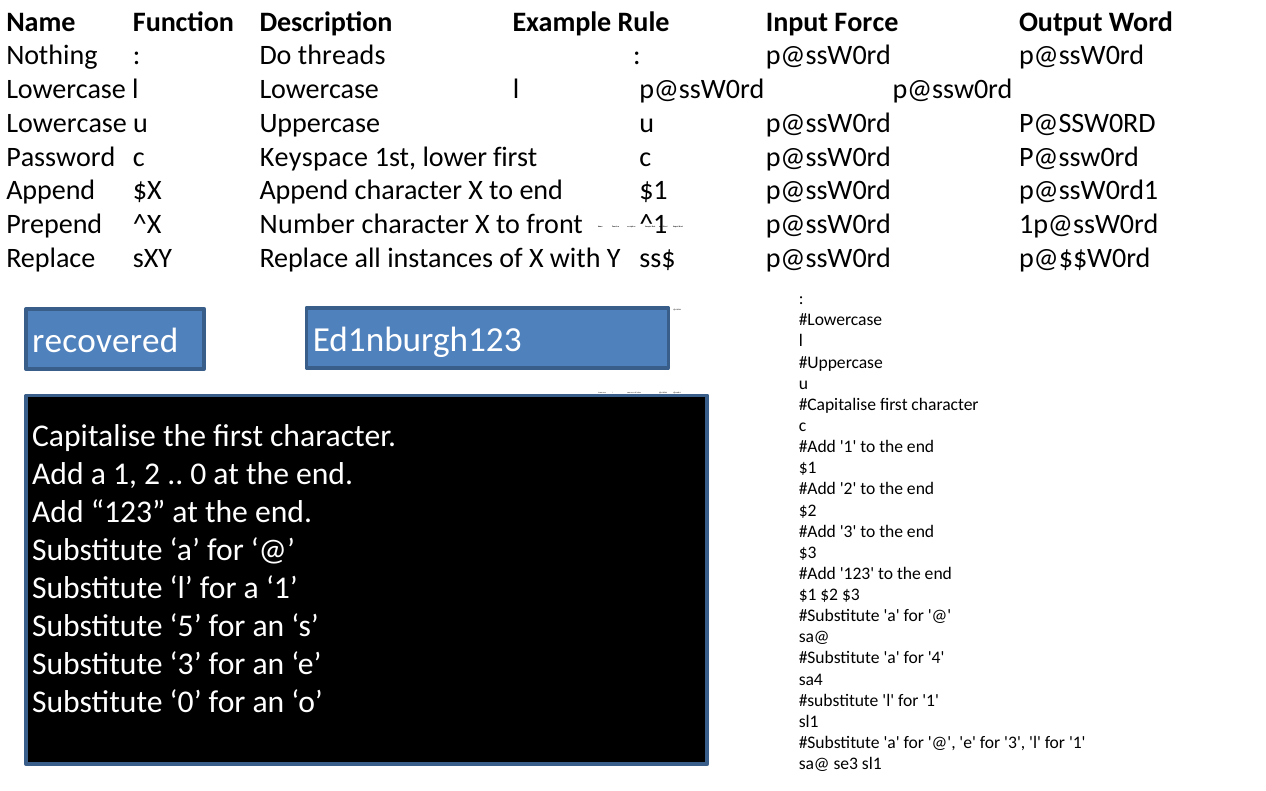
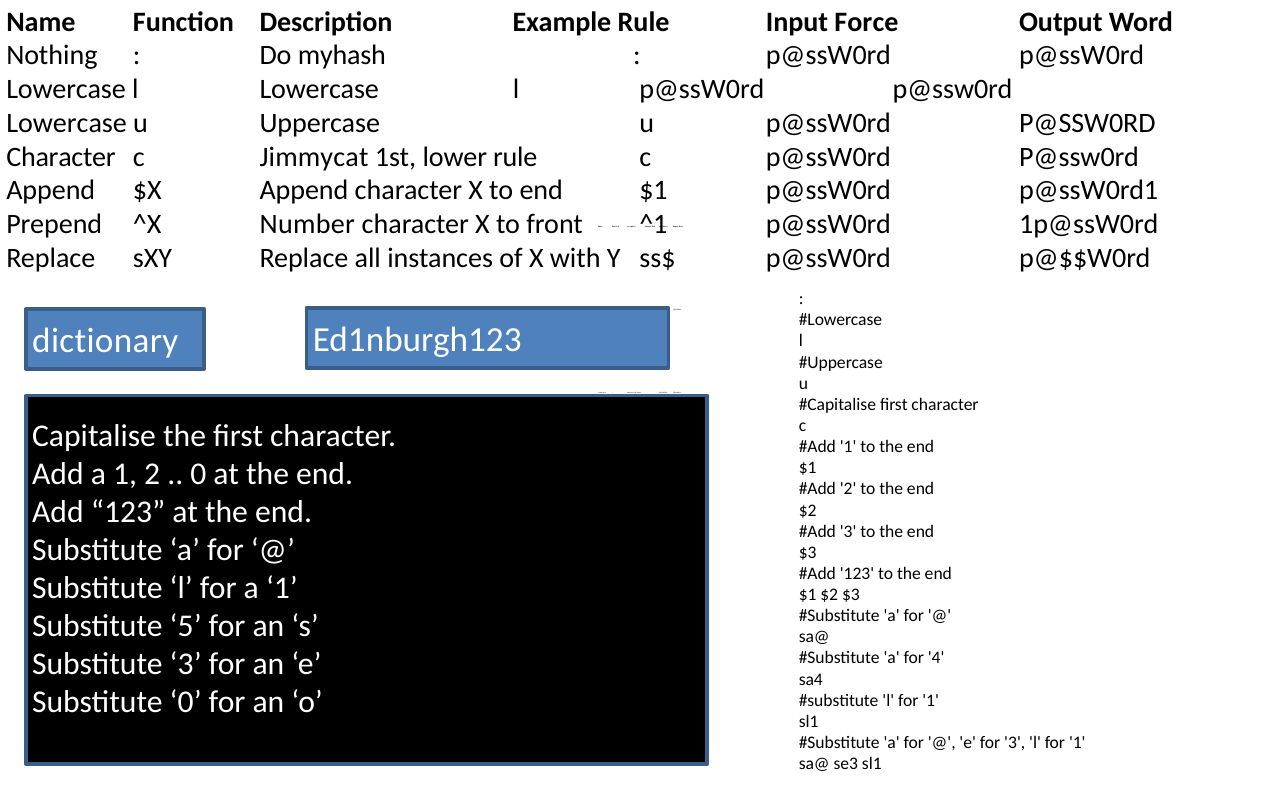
threads: threads -> myhash (342, 56)
Password: Password -> Character (61, 157)
Keyspace: Keyspace -> Jimmycat (314, 157)
lower first: first -> rule (515, 157)
recovered: recovered -> dictionary (105, 341)
